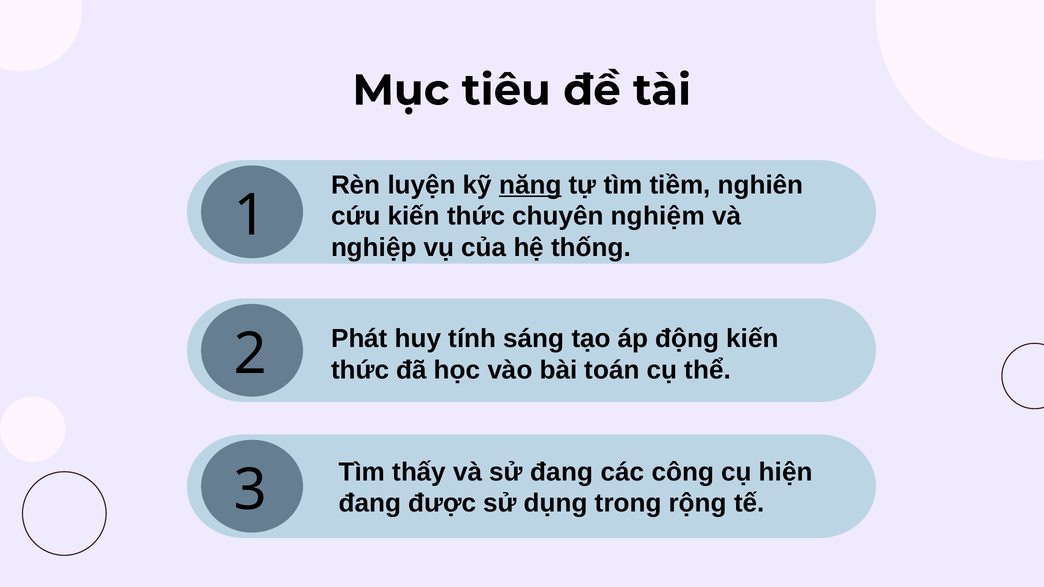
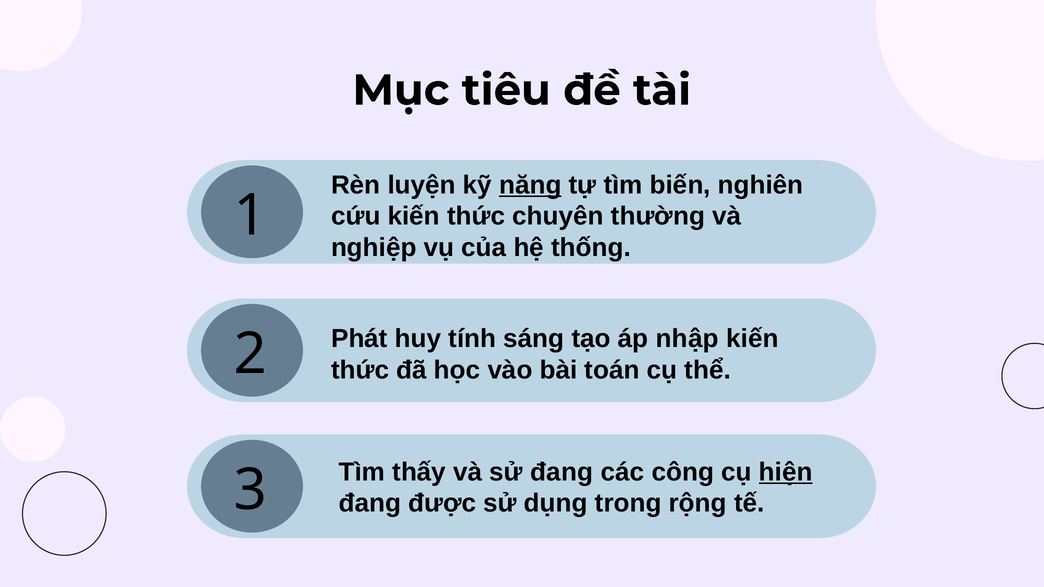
tiềm: tiềm -> biến (680, 185)
nghiệm: nghiệm -> thường (658, 216)
động: động -> nhập (687, 339)
hiện underline: none -> present (786, 472)
